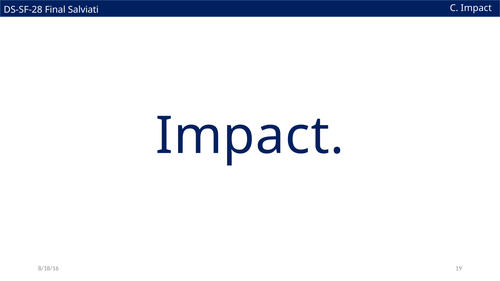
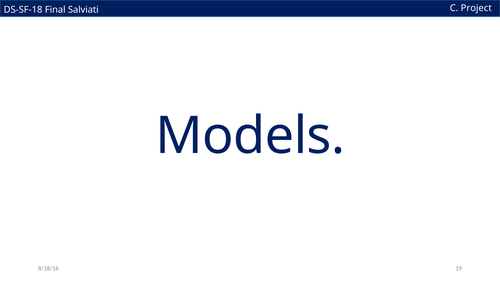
DS-SF-28: DS-SF-28 -> DS-SF-18 (23, 10)
C Impact: Impact -> Project (476, 8)
Impact: Impact -> Models (250, 136)
